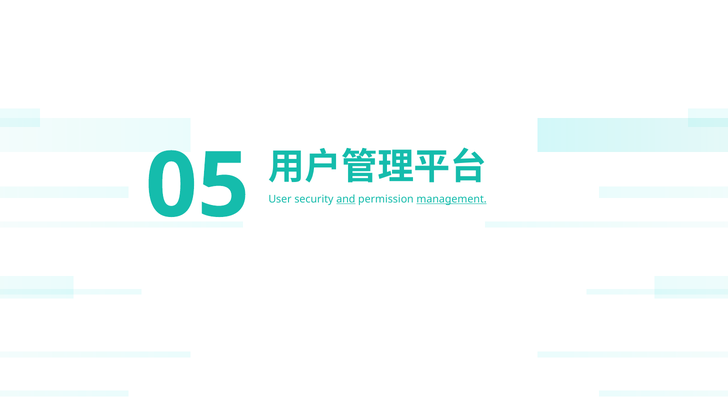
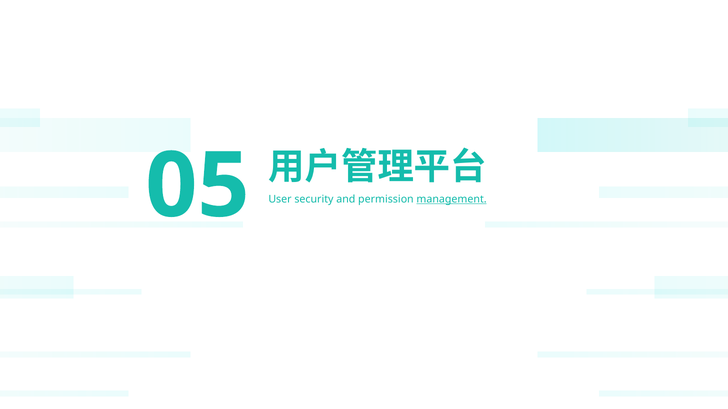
and underline: present -> none (346, 199)
